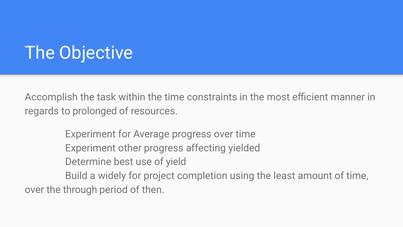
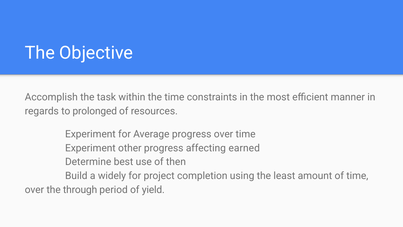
yielded: yielded -> earned (244, 148)
yield: yield -> then (176, 162)
then: then -> yield (153, 190)
